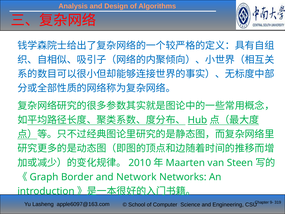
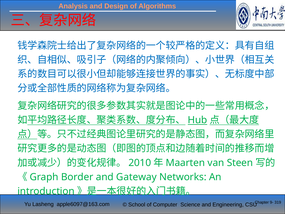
Network: Network -> Gateway (136, 177)
